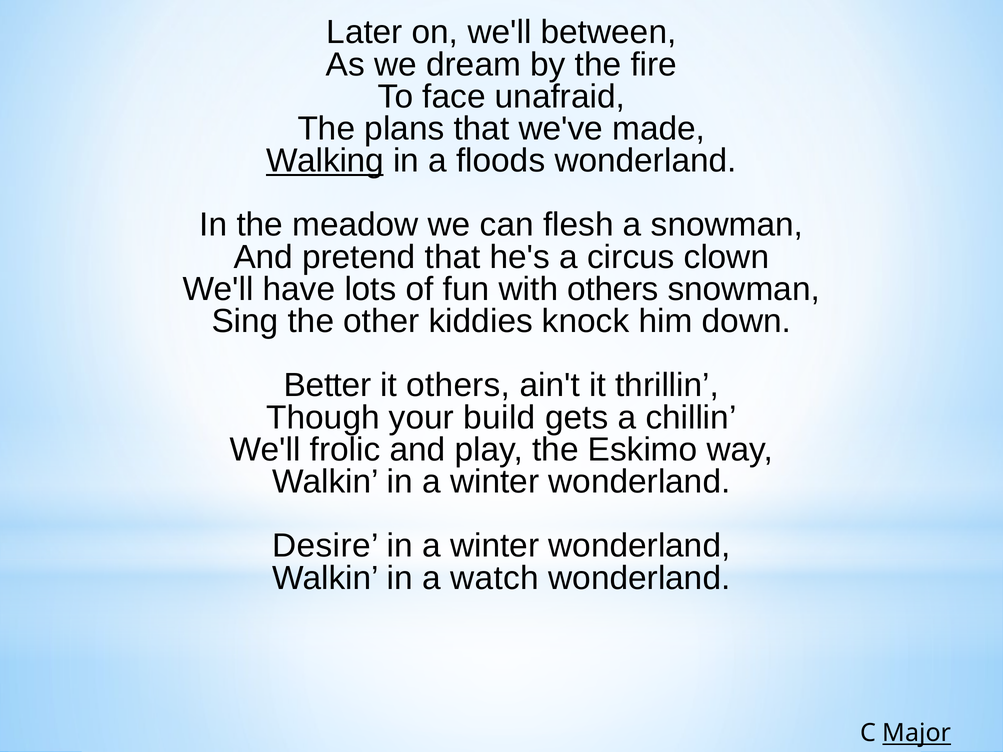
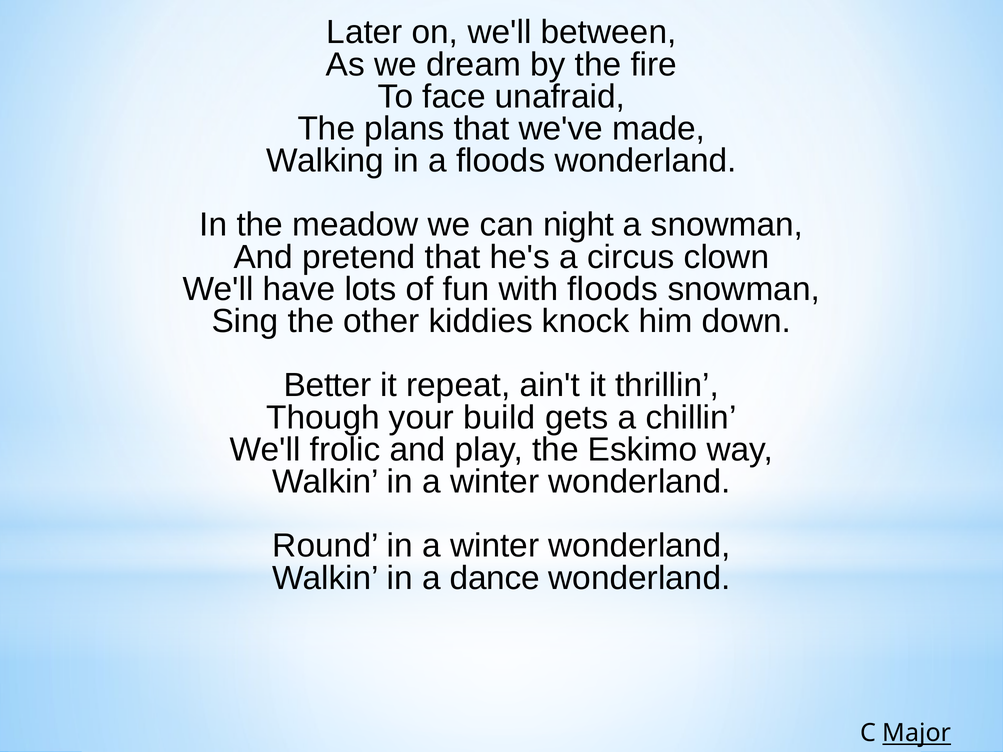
Walking underline: present -> none (325, 161)
flesh: flesh -> night (579, 225)
with others: others -> floods (613, 289)
it others: others -> repeat (458, 386)
Desire: Desire -> Round (326, 546)
watch: watch -> dance (495, 578)
